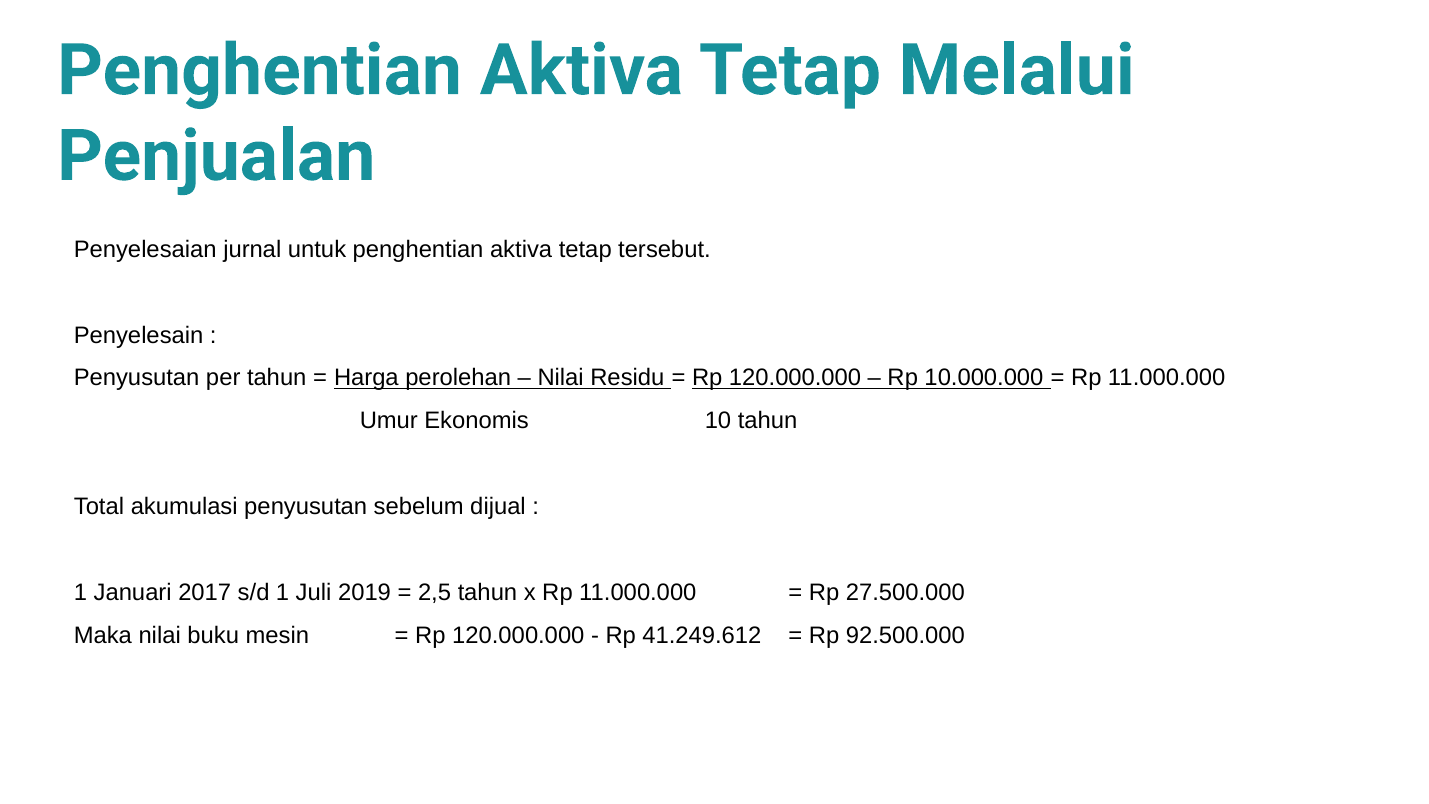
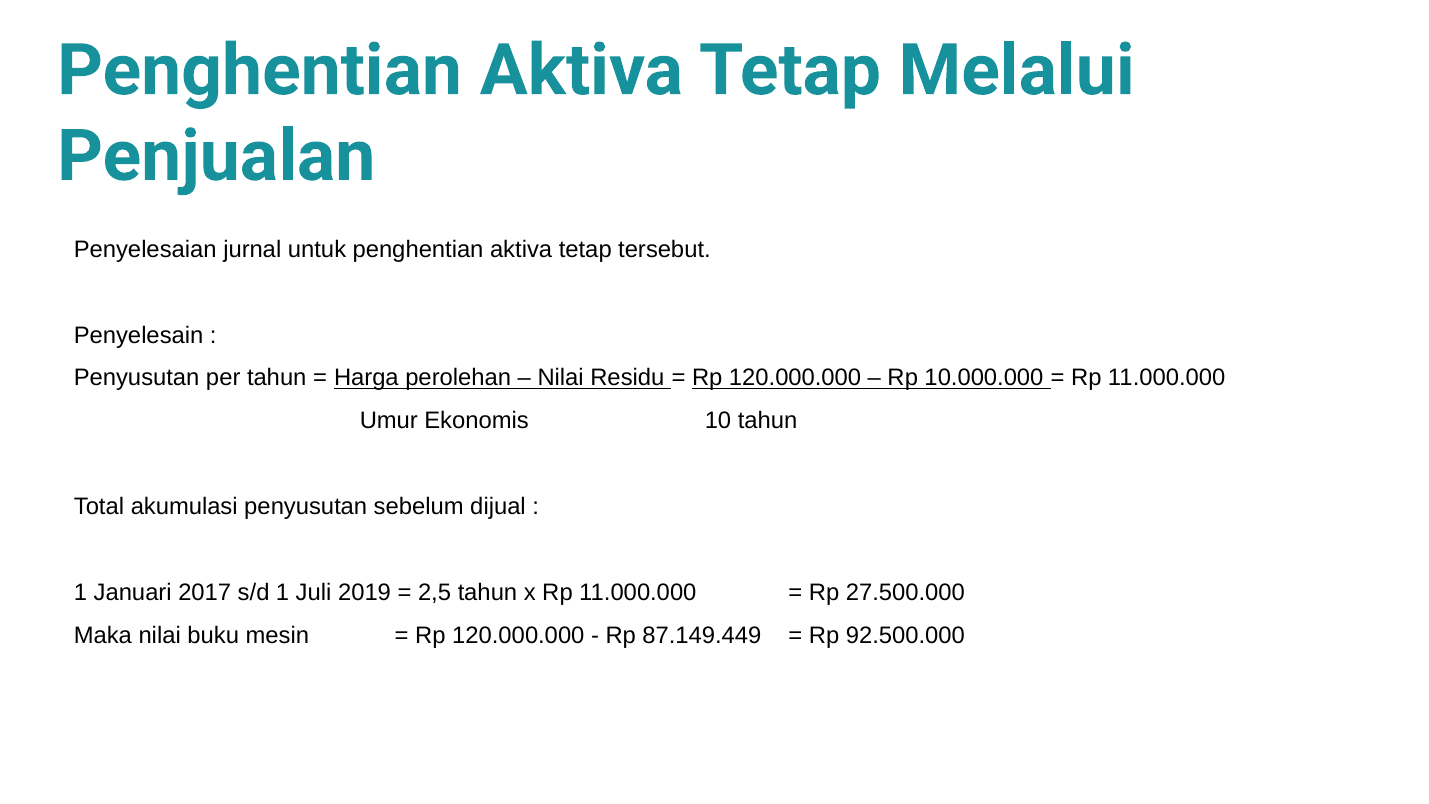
41.249.612: 41.249.612 -> 87.149.449 (702, 635)
